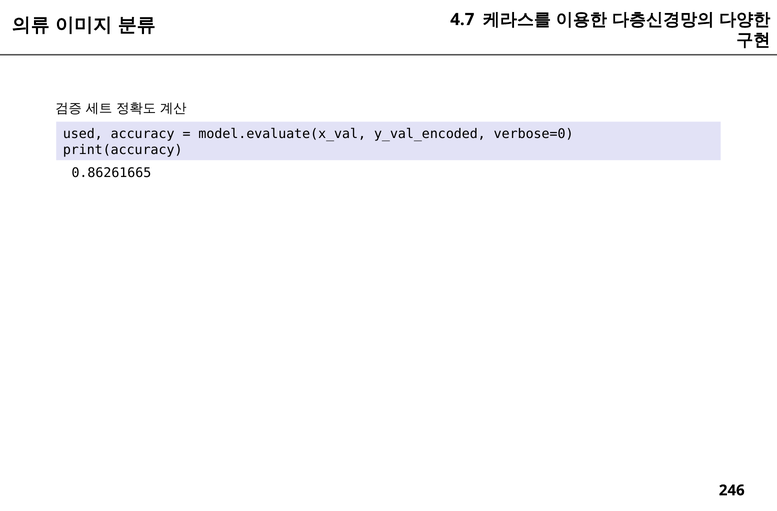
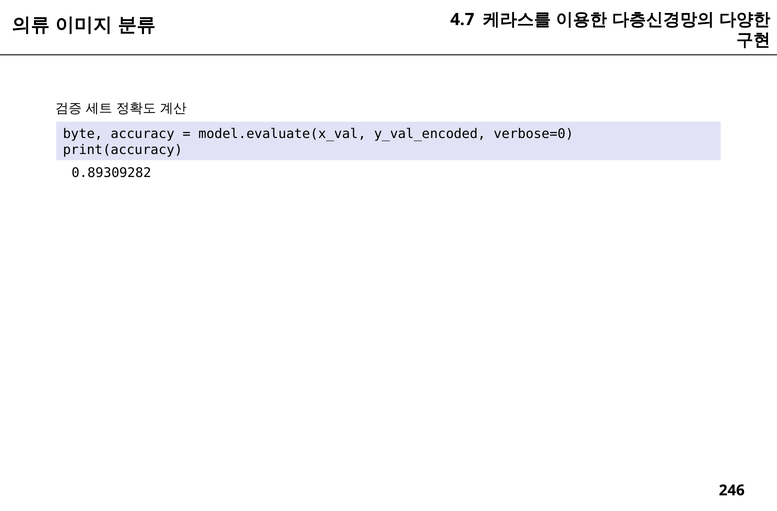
used: used -> byte (83, 134)
0.86261665: 0.86261665 -> 0.89309282 (111, 173)
